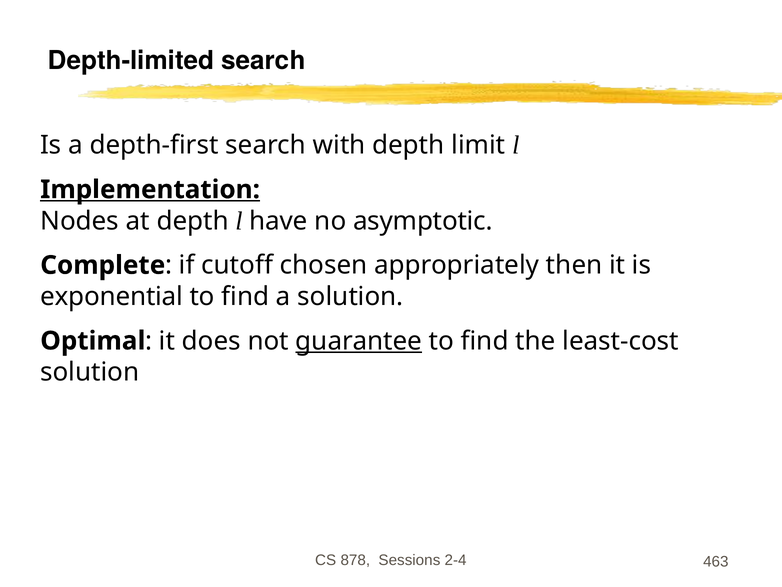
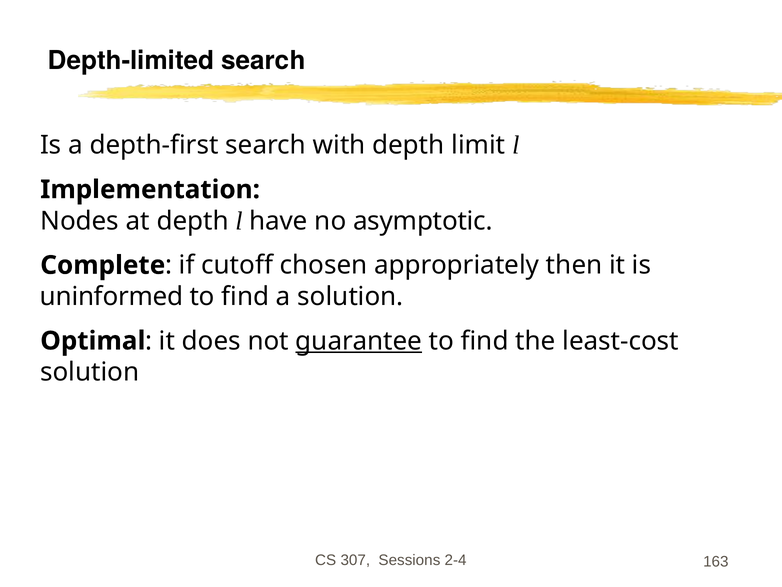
Implementation underline: present -> none (150, 189)
exponential: exponential -> uninformed (112, 296)
878: 878 -> 307 (355, 560)
463: 463 -> 163 (716, 561)
